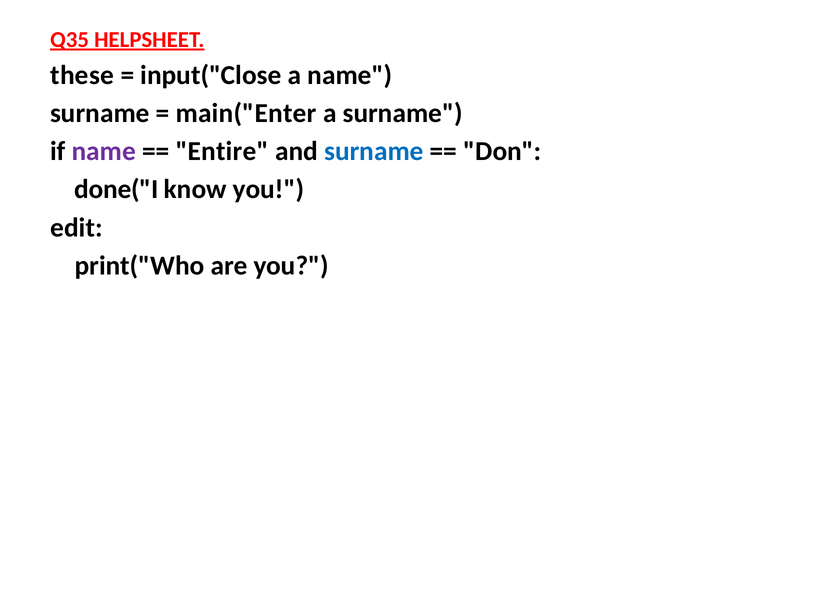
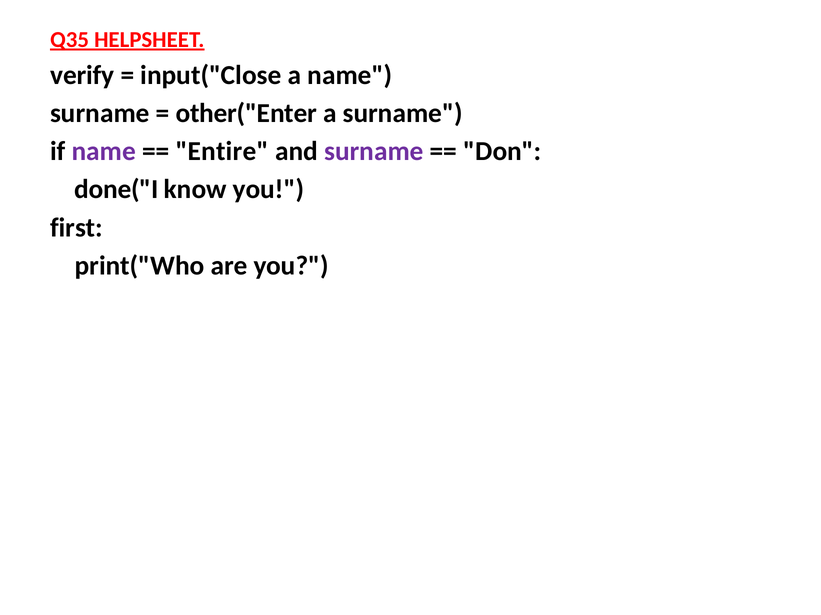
these: these -> verify (82, 75)
main("Enter: main("Enter -> other("Enter (246, 113)
surname colour: blue -> purple (374, 152)
edit: edit -> first (77, 228)
